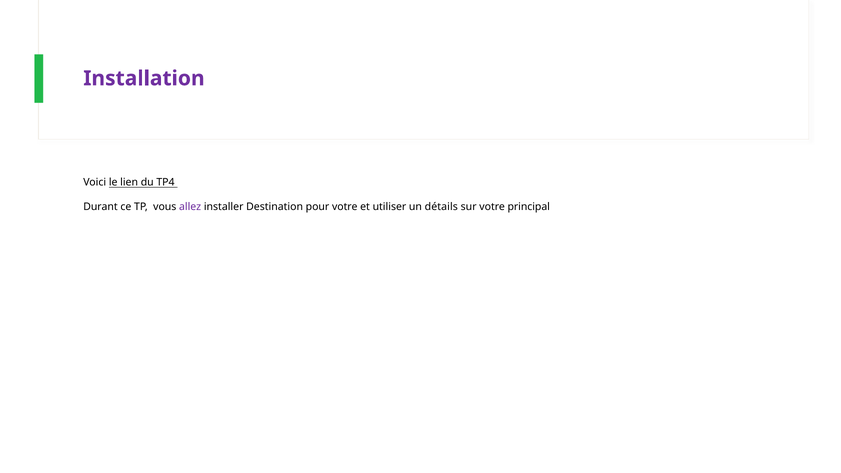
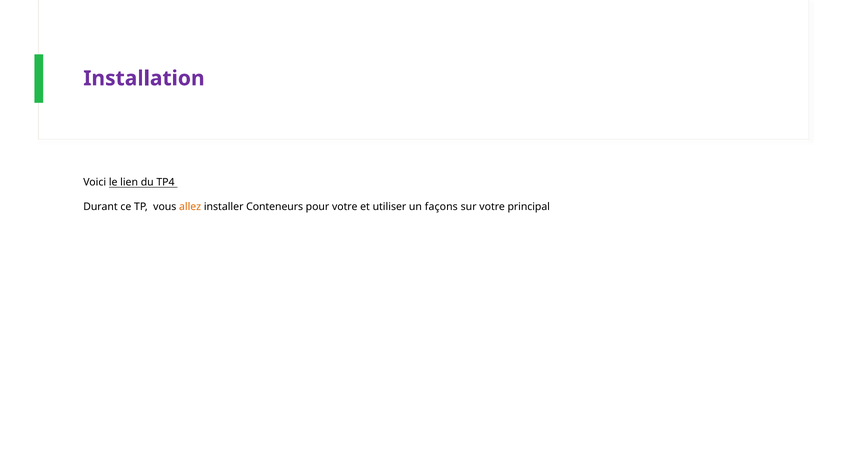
allez colour: purple -> orange (190, 207)
Destination: Destination -> Conteneurs (275, 207)
détails: détails -> façons (441, 207)
